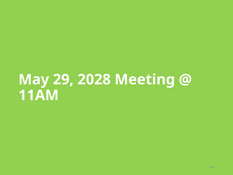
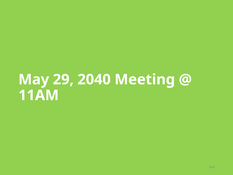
2028: 2028 -> 2040 (94, 79)
